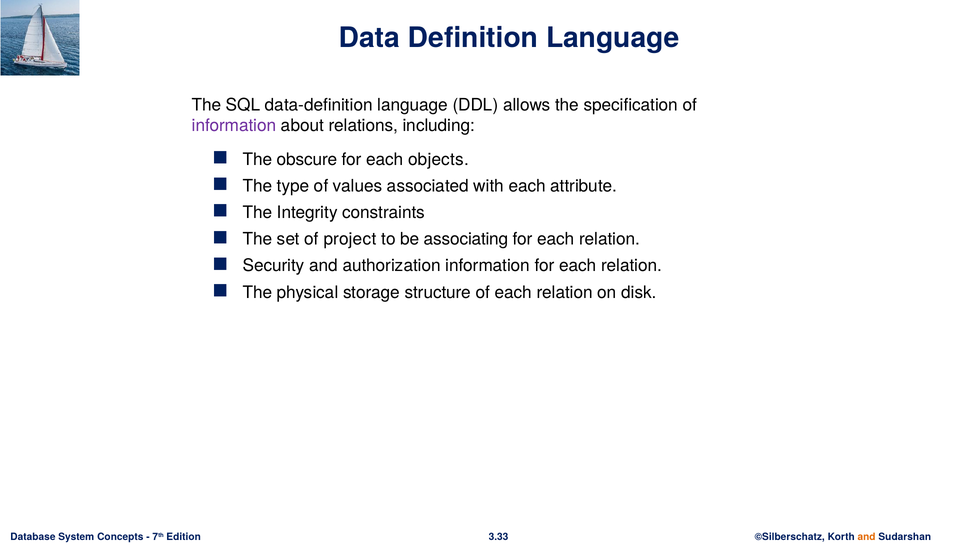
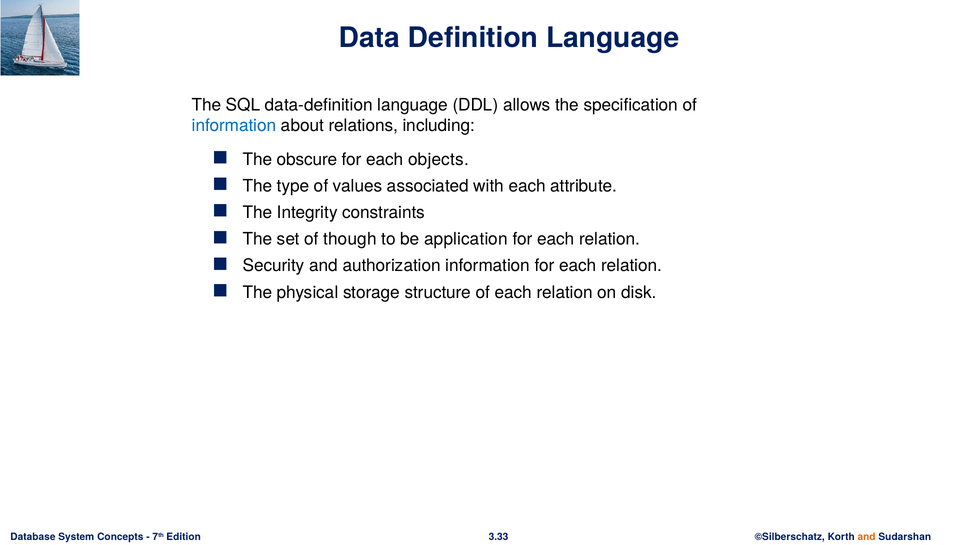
information colour: purple -> blue (234, 125)
project: project -> though (350, 239)
associating: associating -> application (466, 239)
